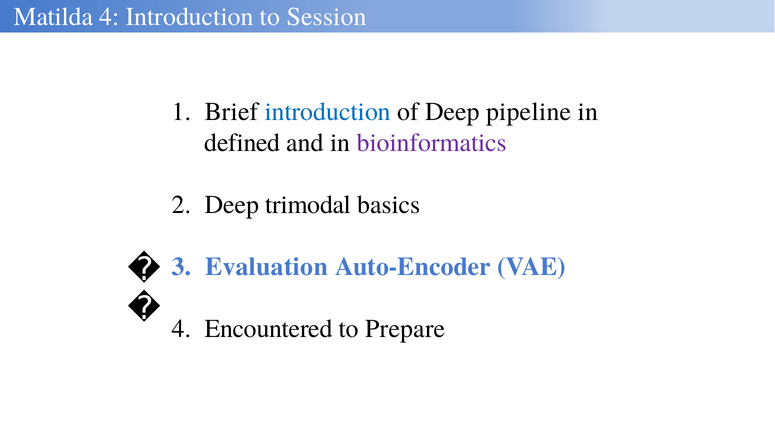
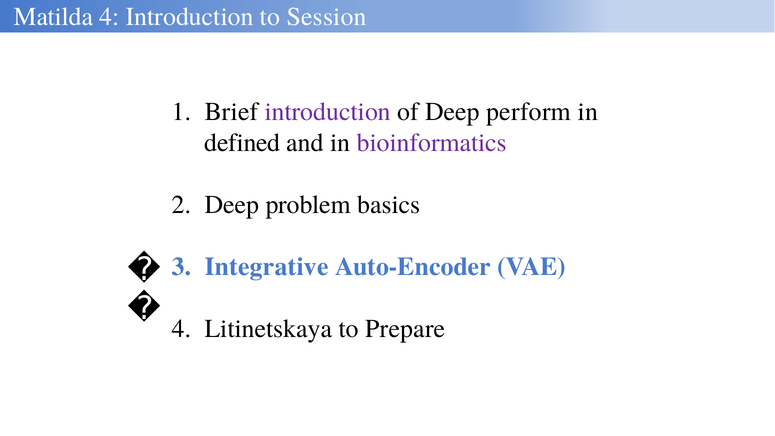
introduction colour: blue -> purple (328, 112)
pipeline: pipeline -> perform (529, 112)
trimodal: trimodal -> problem (308, 205)
Evaluation: Evaluation -> Integrative (267, 267)
Encountered: Encountered -> Litinetskaya (268, 329)
